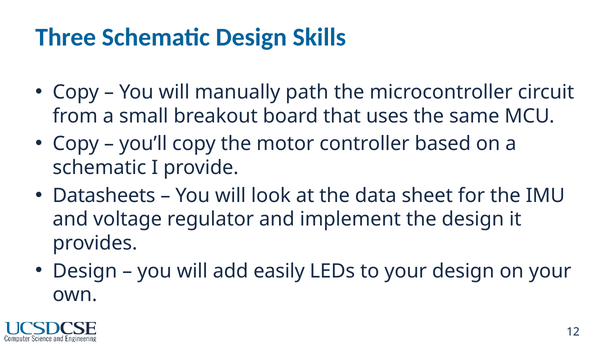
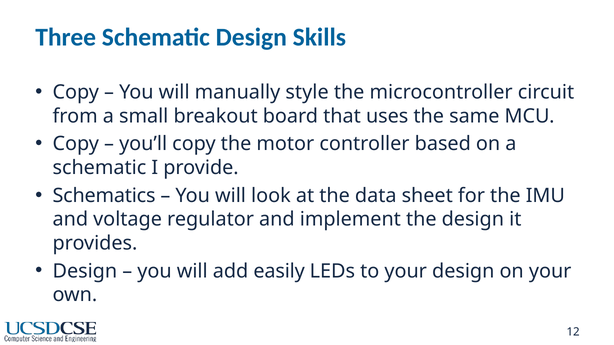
path: path -> style (307, 92)
Datasheets: Datasheets -> Schematics (104, 196)
